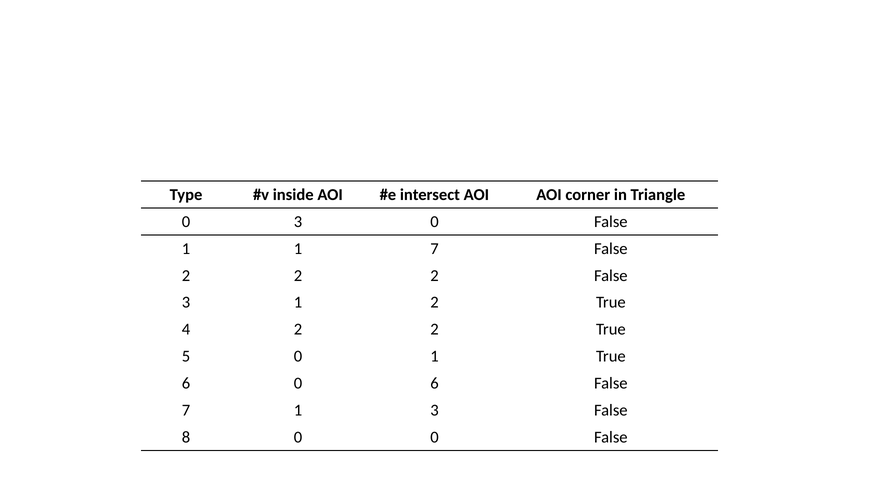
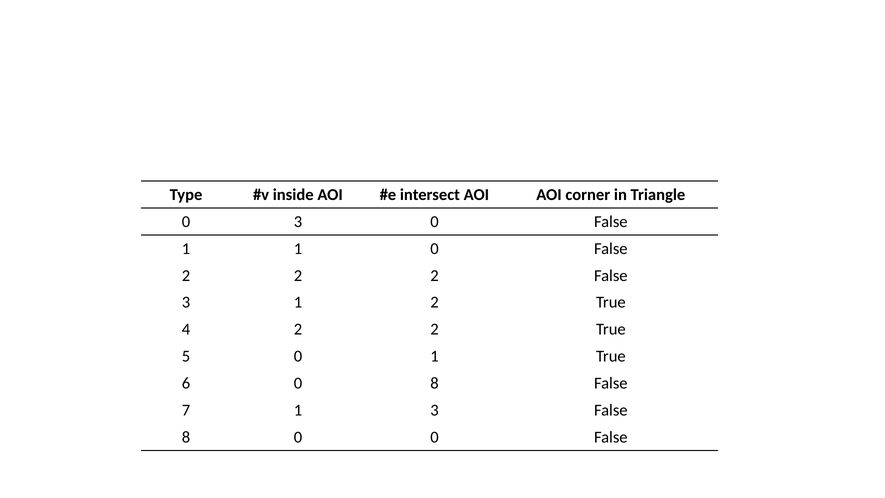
1 7: 7 -> 0 (434, 249)
0 6: 6 -> 8 (434, 383)
